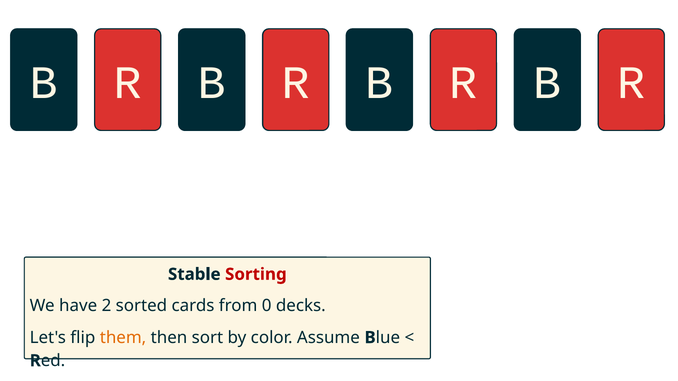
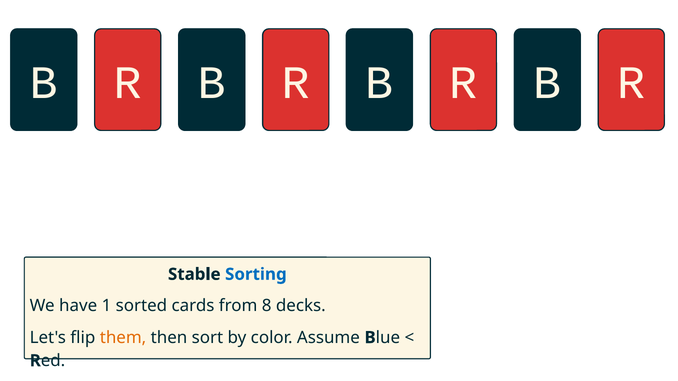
Sorting colour: red -> blue (256, 275)
have 2: 2 -> 1 (106, 306)
0: 0 -> 8 (267, 306)
